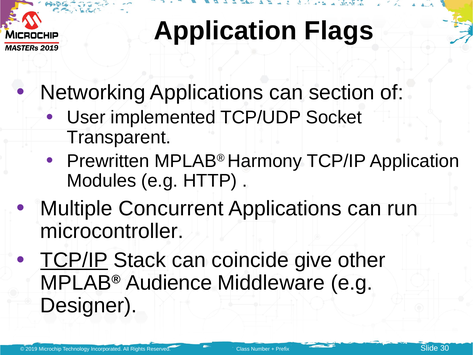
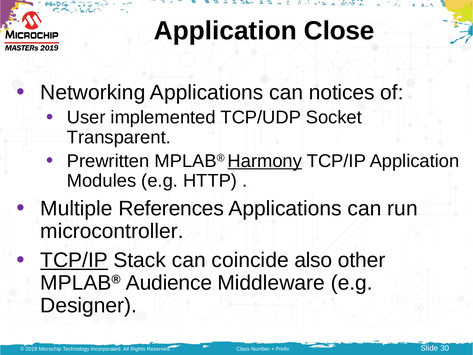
Flags: Flags -> Close (339, 31)
section: section -> notices (342, 92)
Harmony underline: none -> present (265, 161)
Concurrent: Concurrent -> References (171, 208)
give: give -> also (313, 260)
